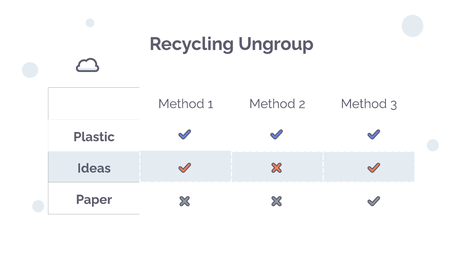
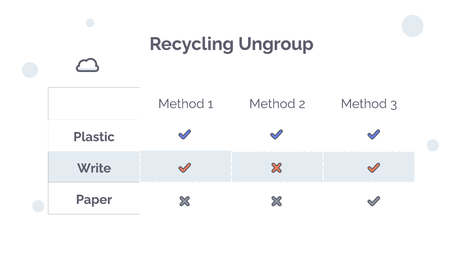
Ideas: Ideas -> Write (94, 168)
